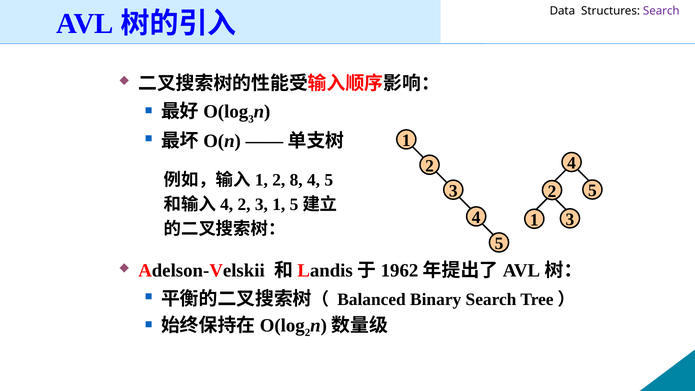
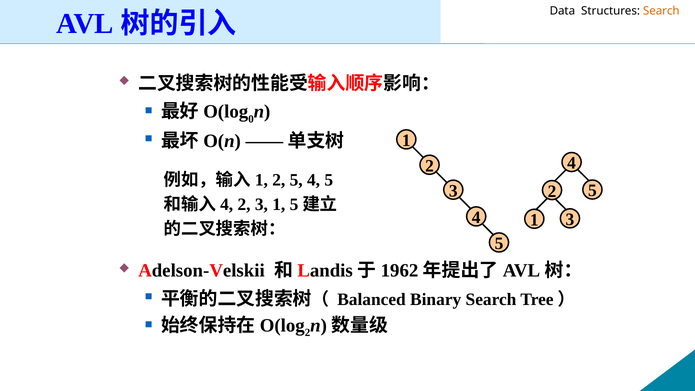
Search colour: purple -> orange (661, 11)
3: 3 -> 0 (251, 119)
2 8: 8 -> 5 (296, 180)
